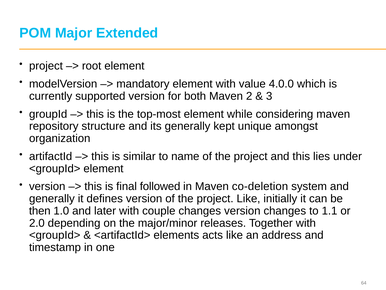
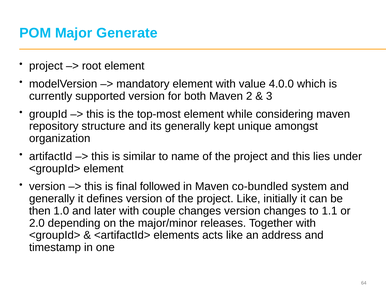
Extended: Extended -> Generate (127, 33)
co-deletion: co-deletion -> co-bundled (260, 186)
